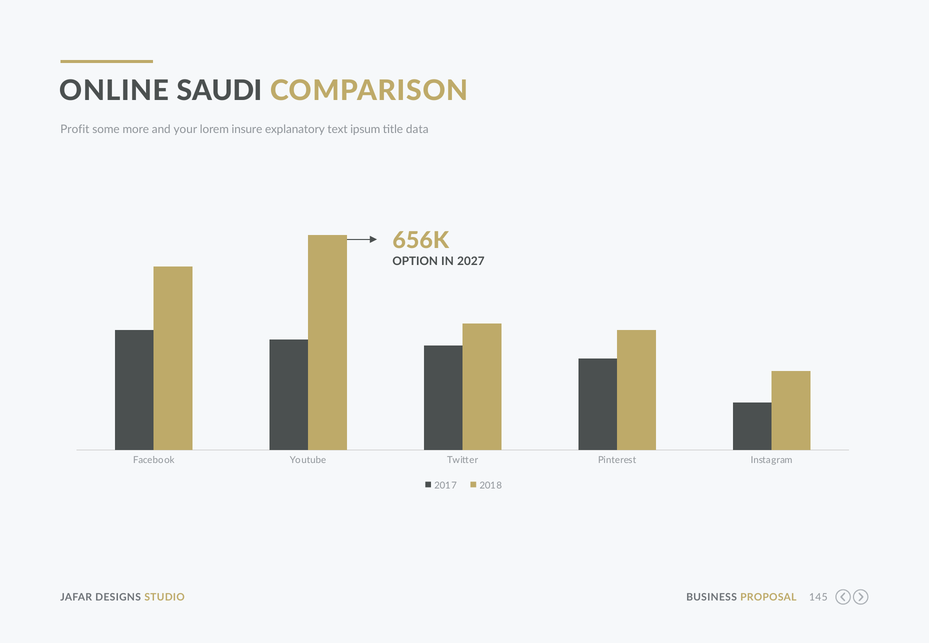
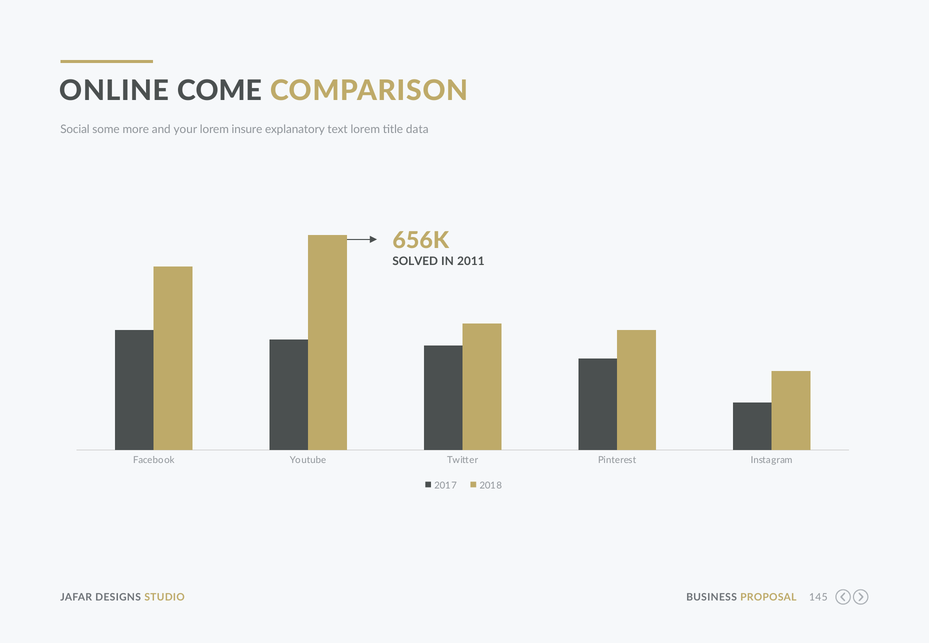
SAUDI: SAUDI -> COME (220, 91)
Profit: Profit -> Social (75, 129)
text ipsum: ipsum -> lorem (365, 129)
OPTION: OPTION -> SOLVED (415, 261)
2027: 2027 -> 2011 (471, 261)
